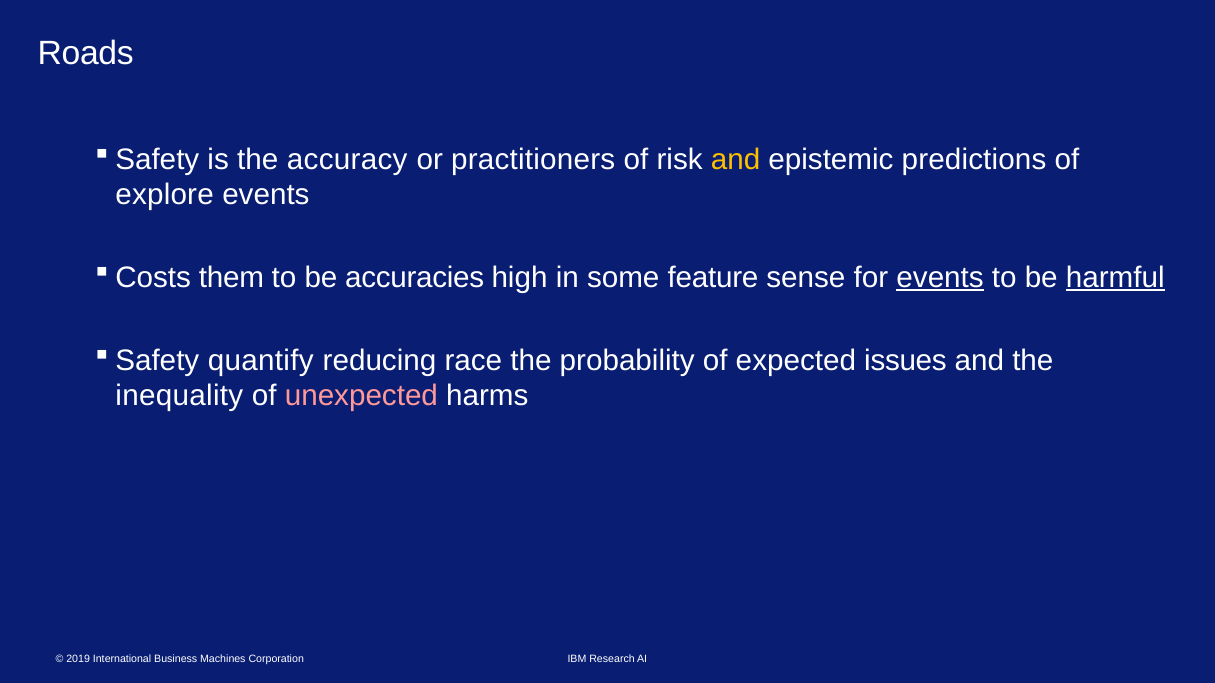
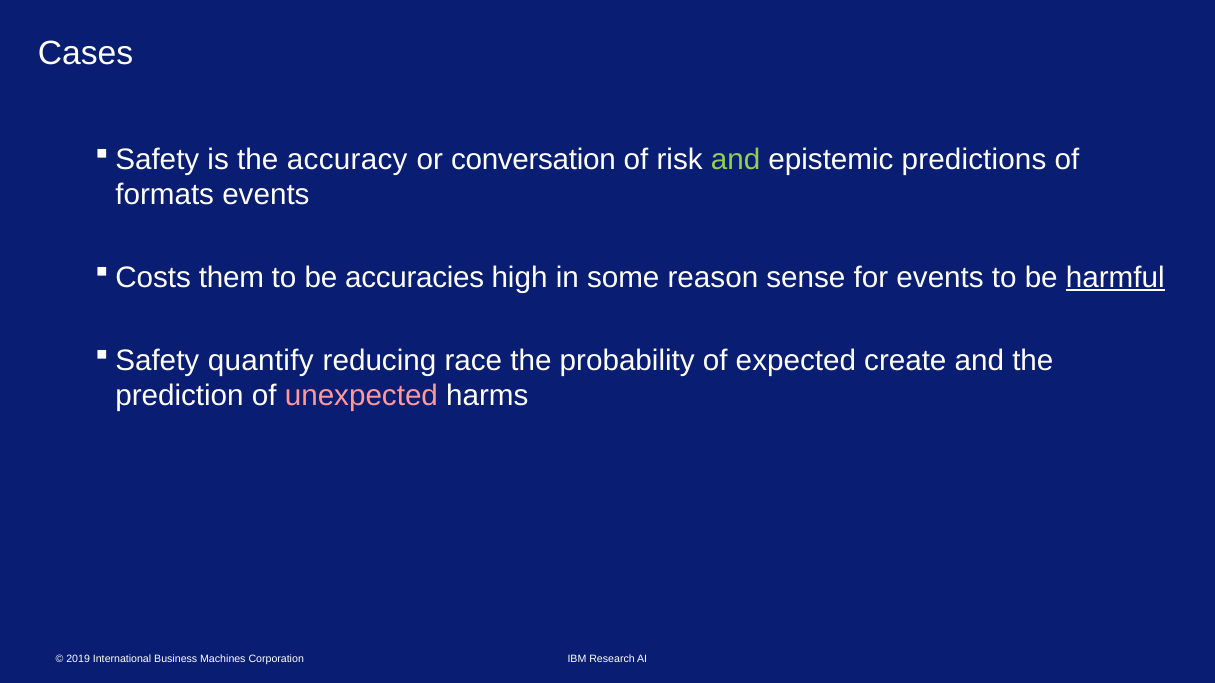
Roads: Roads -> Cases (86, 54)
practitioners: practitioners -> conversation (533, 160)
and colour: yellow -> light green (736, 160)
explore: explore -> formats (165, 195)
feature: feature -> reason (713, 278)
events underline: present -> none (940, 278)
issues: issues -> create (905, 360)
inequality: inequality -> prediction (180, 396)
